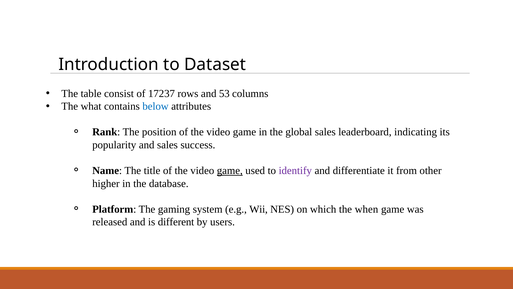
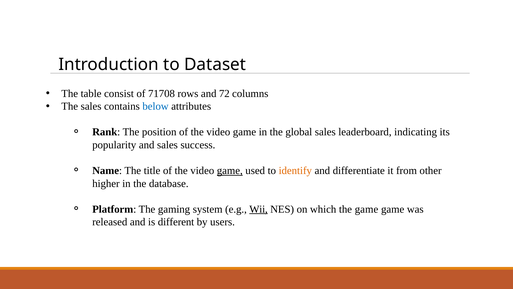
17237: 17237 -> 71708 (161, 93)
53: 53 -> 72 (224, 93)
The what: what -> sales (91, 106)
identify colour: purple -> orange (295, 170)
Wii underline: none -> present (259, 209)
the when: when -> game (367, 209)
